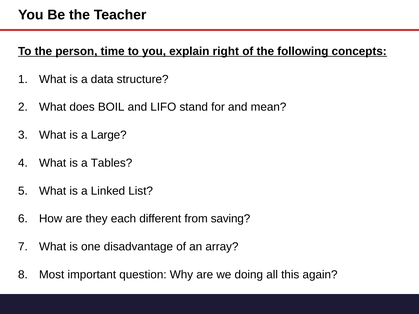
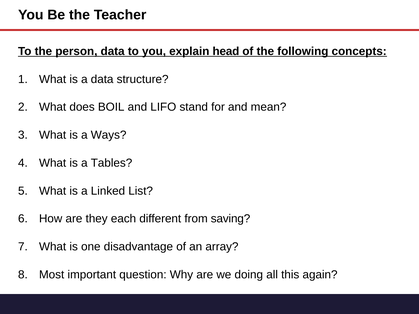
person time: time -> data (113, 51)
right: right -> head (226, 51)
Large: Large -> Ways (109, 135)
